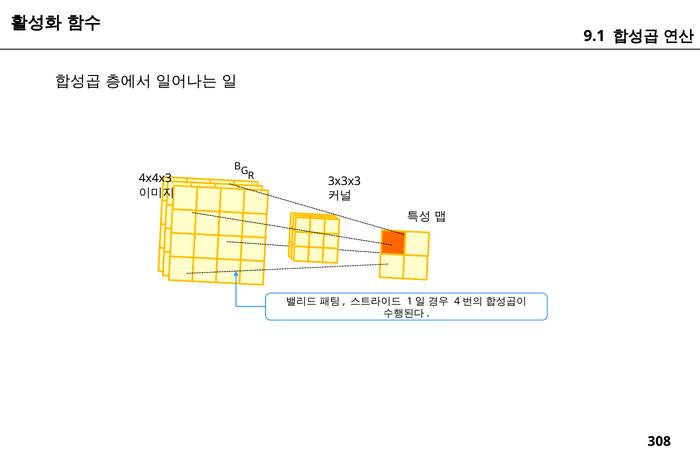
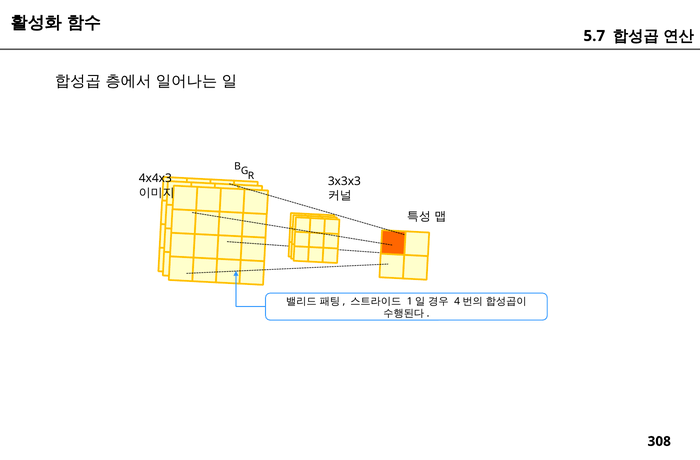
9.1: 9.1 -> 5.7 (594, 36)
